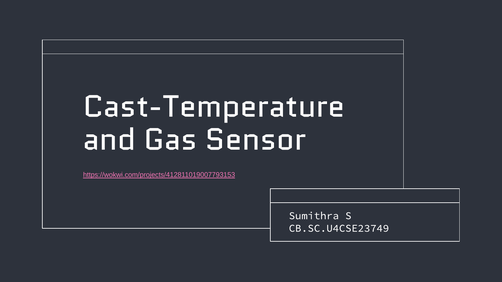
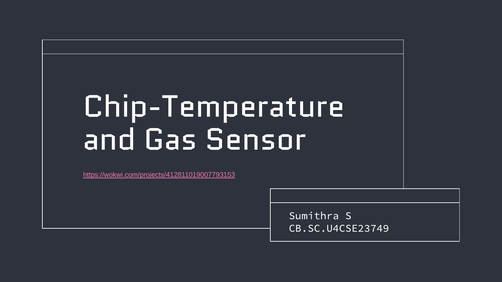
Cast-Temperature: Cast-Temperature -> Chip-Temperature (214, 107)
